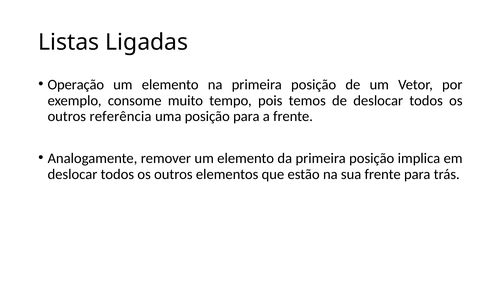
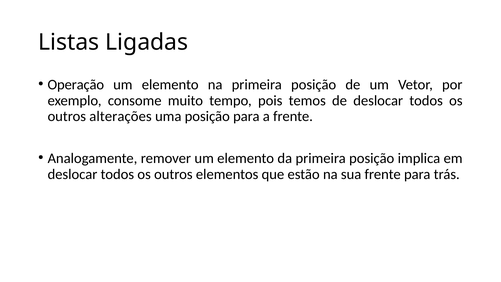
referência: referência -> alterações (121, 116)
